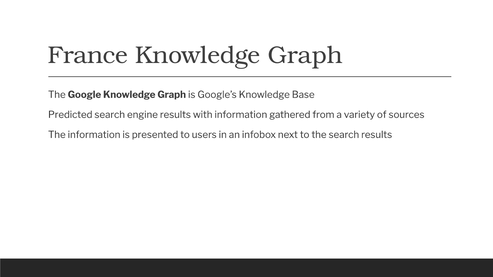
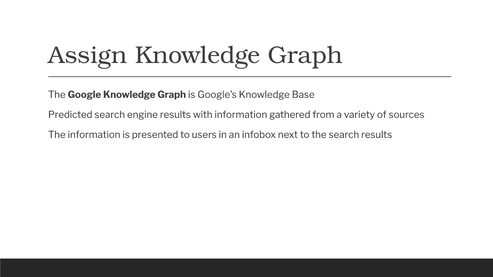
France: France -> Assign (88, 55)
